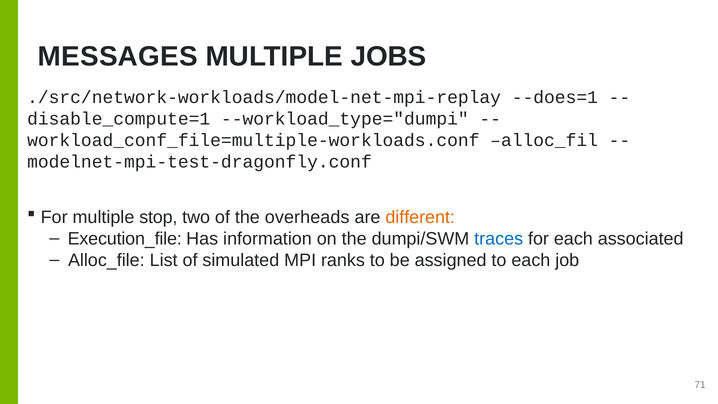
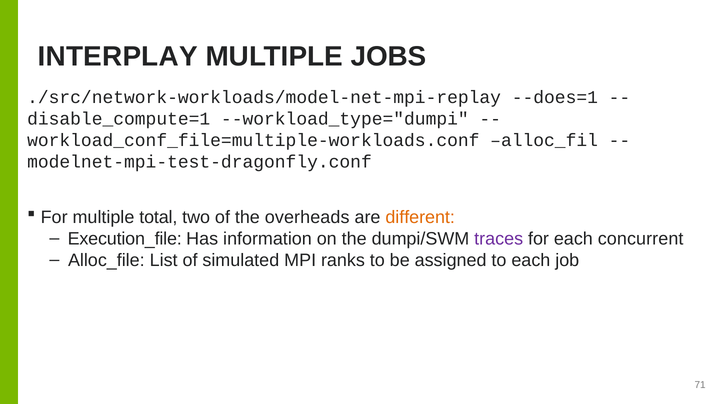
MESSAGES: MESSAGES -> INTERPLAY (118, 56)
stop: stop -> total (158, 217)
traces colour: blue -> purple (499, 239)
associated: associated -> concurrent (641, 239)
